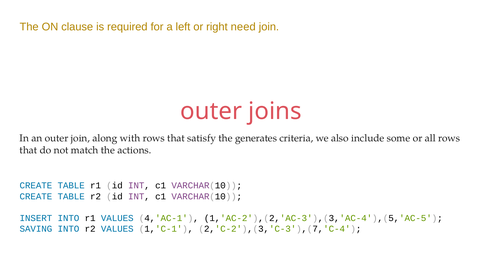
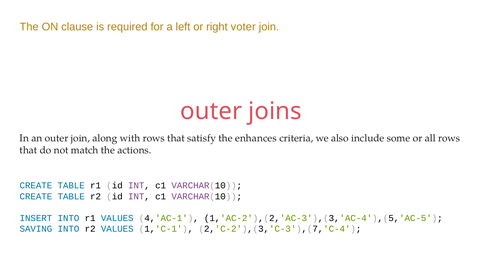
need: need -> voter (243, 27)
generates: generates -> enhances (256, 138)
